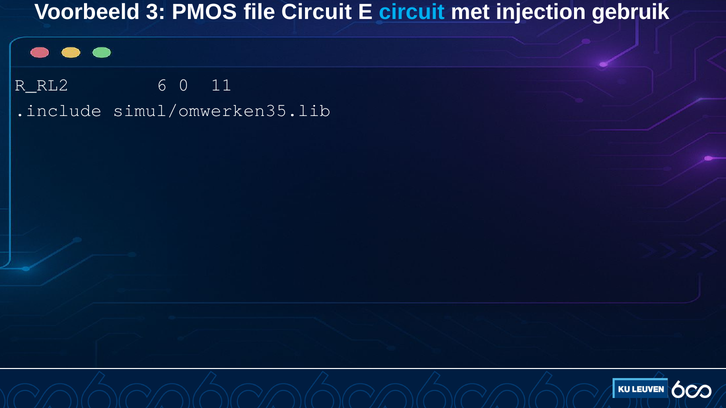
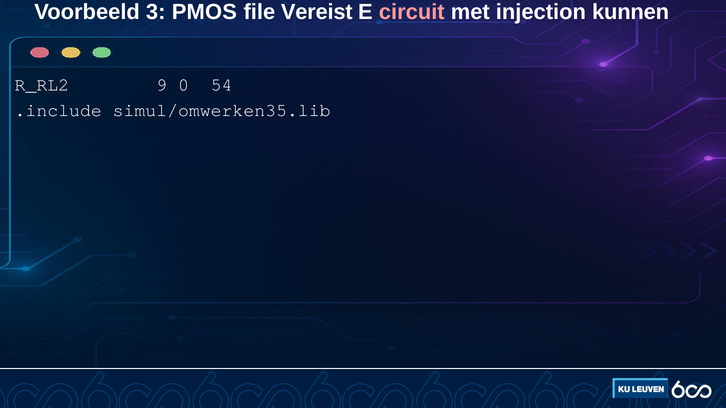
file Circuit: Circuit -> Vereist (317, 12)
circuit colour: light blue -> pink (412, 12)
gebruik: gebruik -> kunnen (631, 12)
6: 6 -> 9 (162, 85)
11: 11 -> 54 (222, 85)
